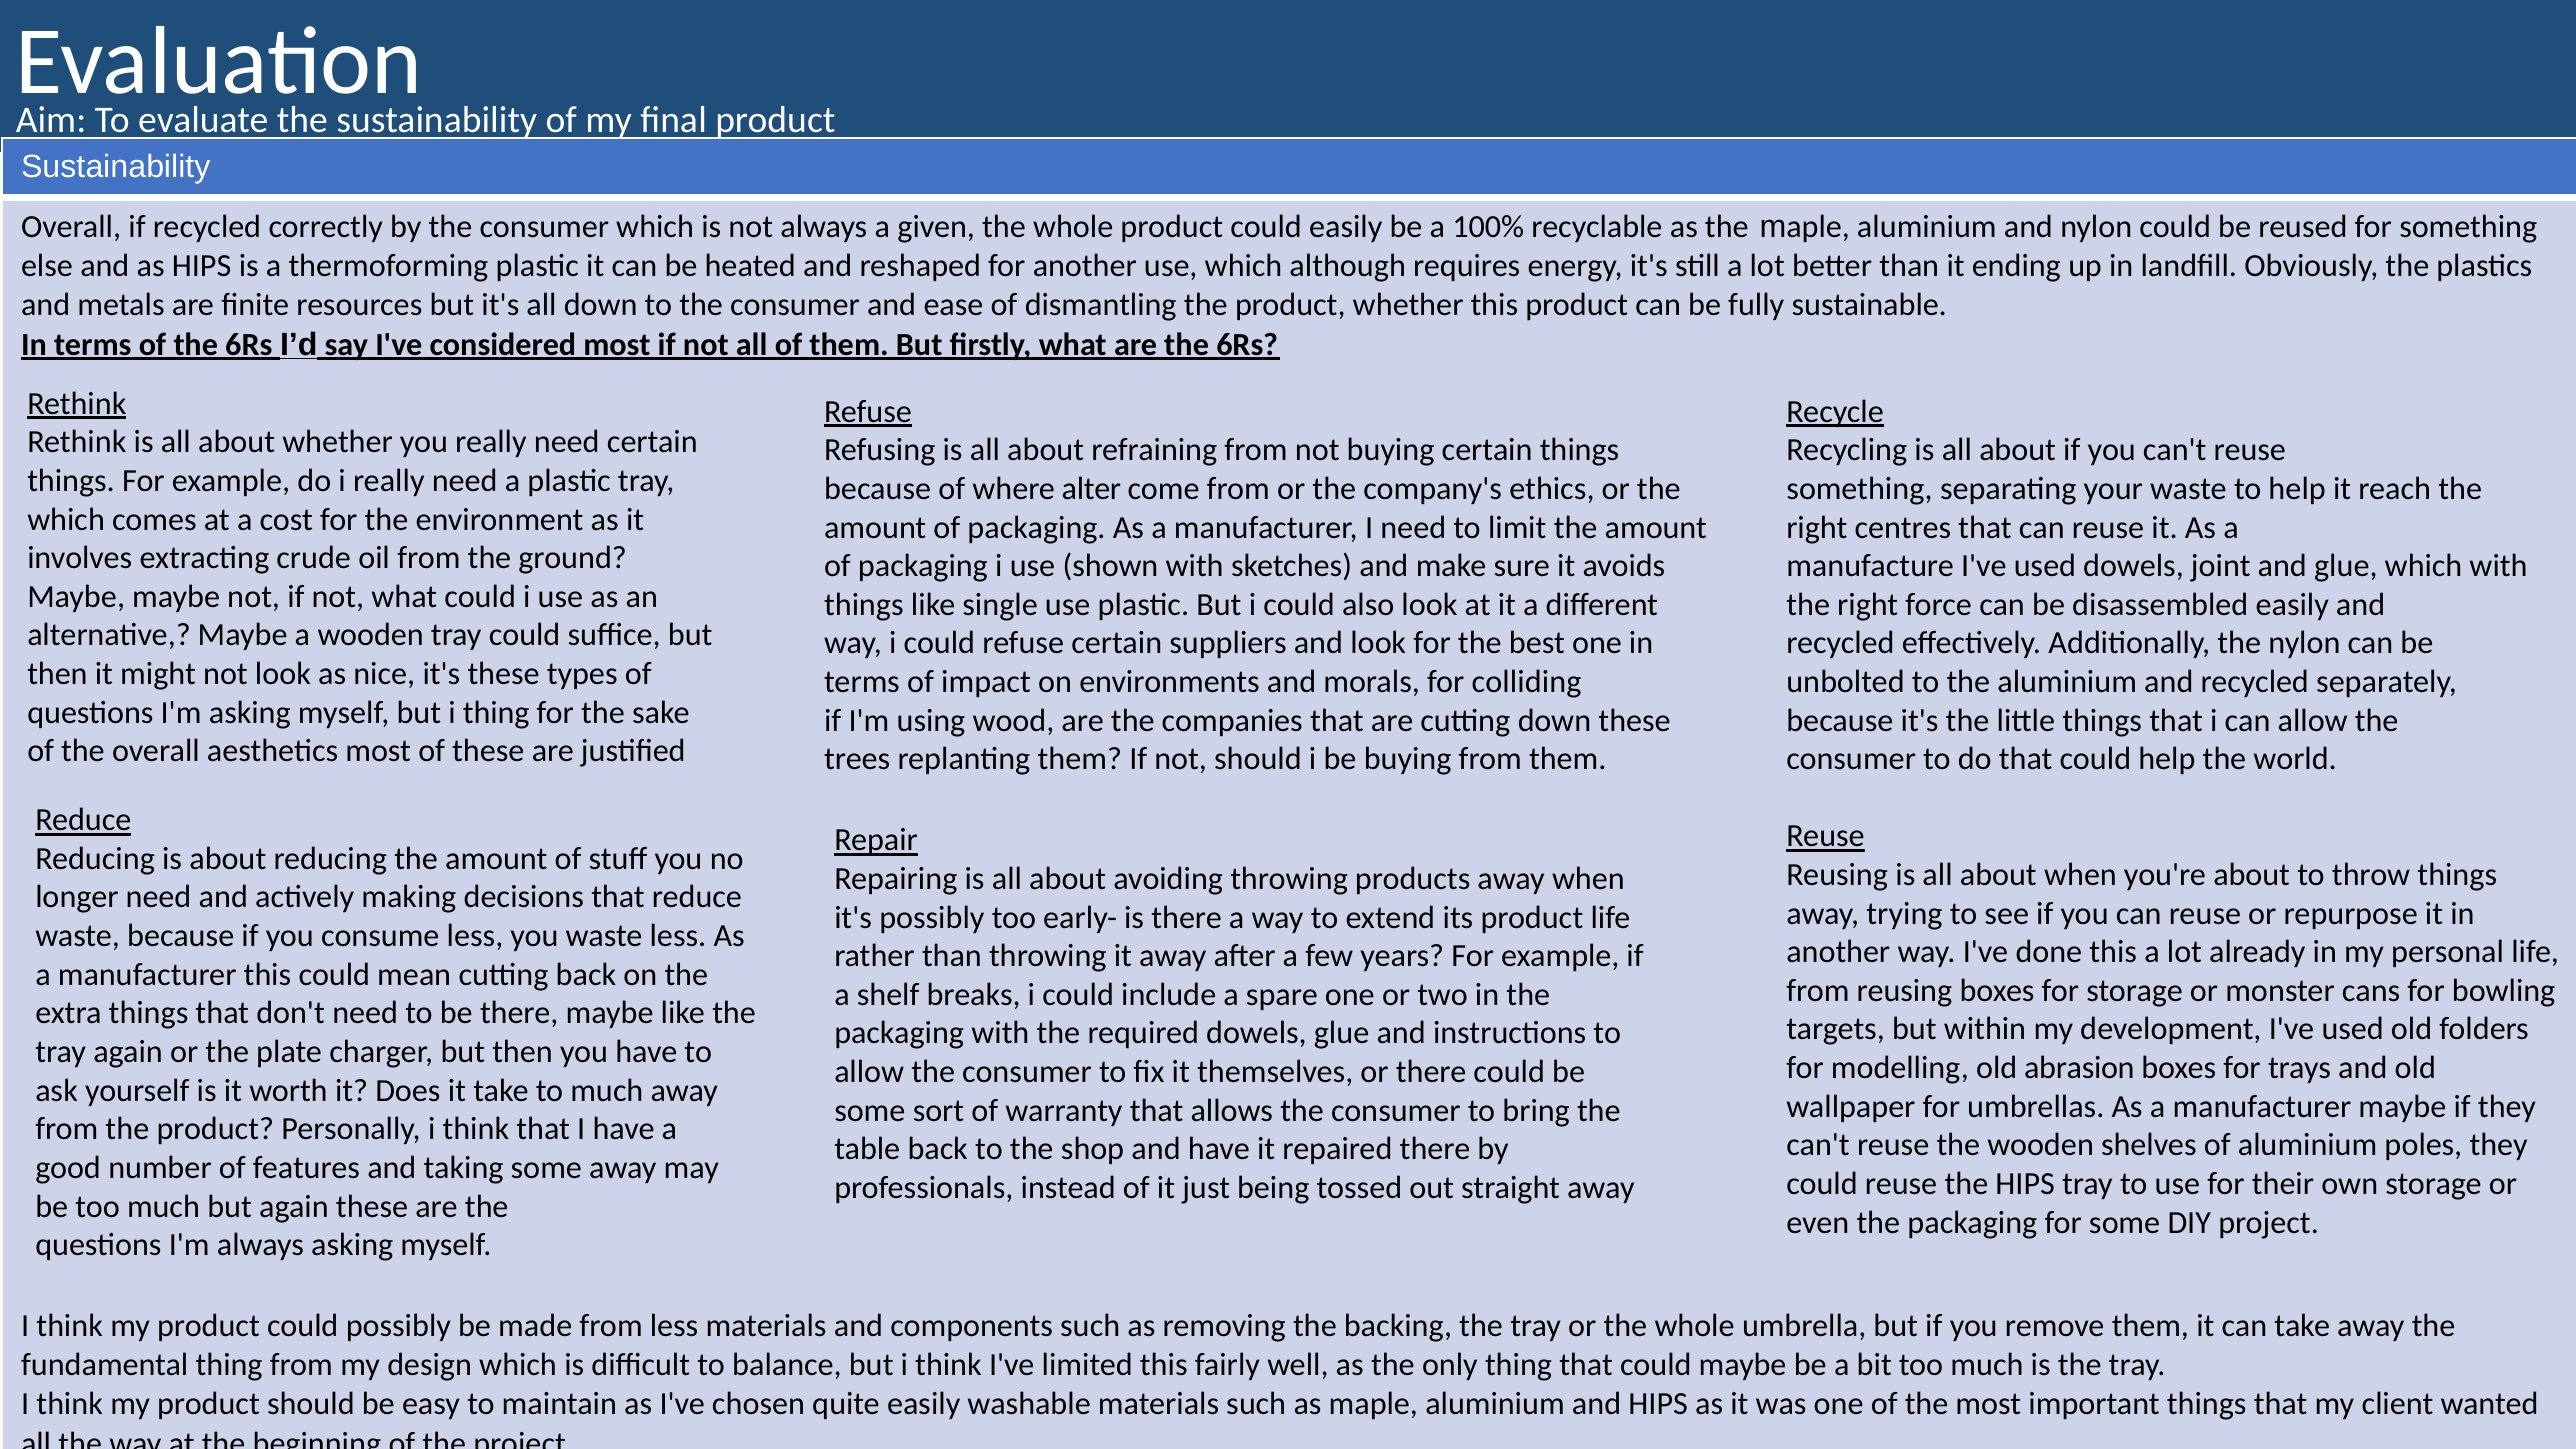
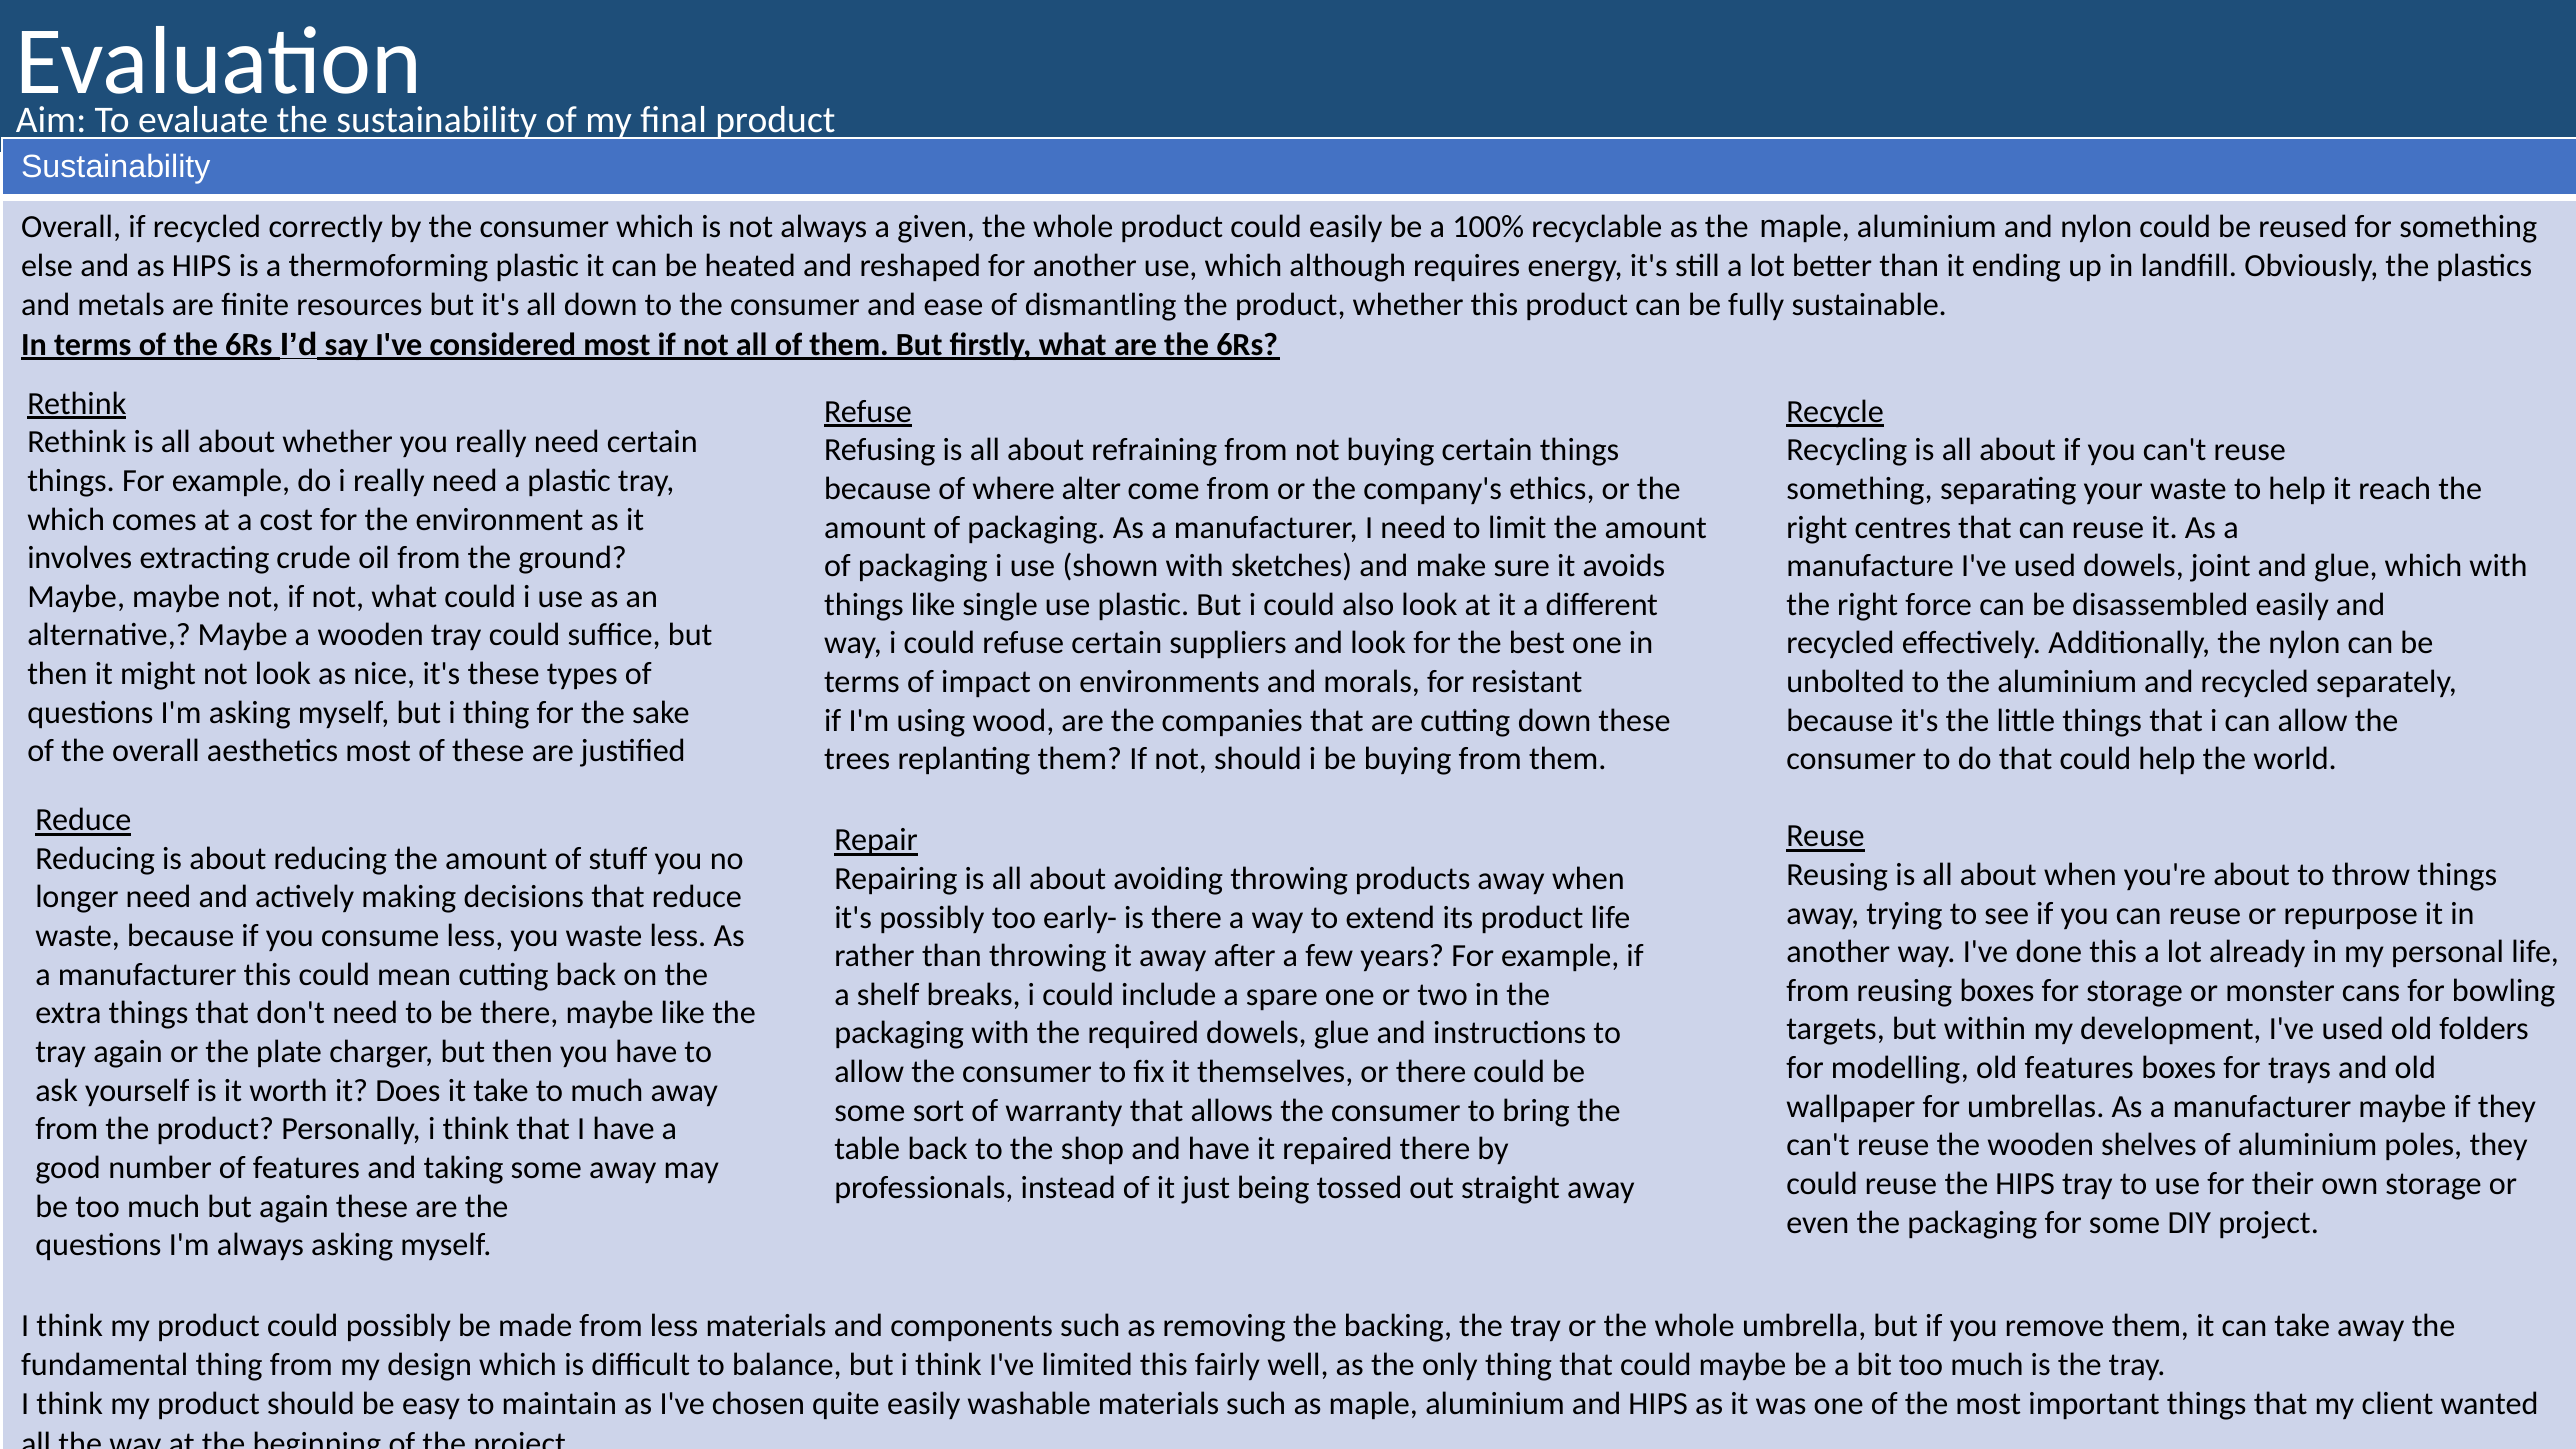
colliding: colliding -> resistant (1527, 682)
old abrasion: abrasion -> features (2079, 1068)
